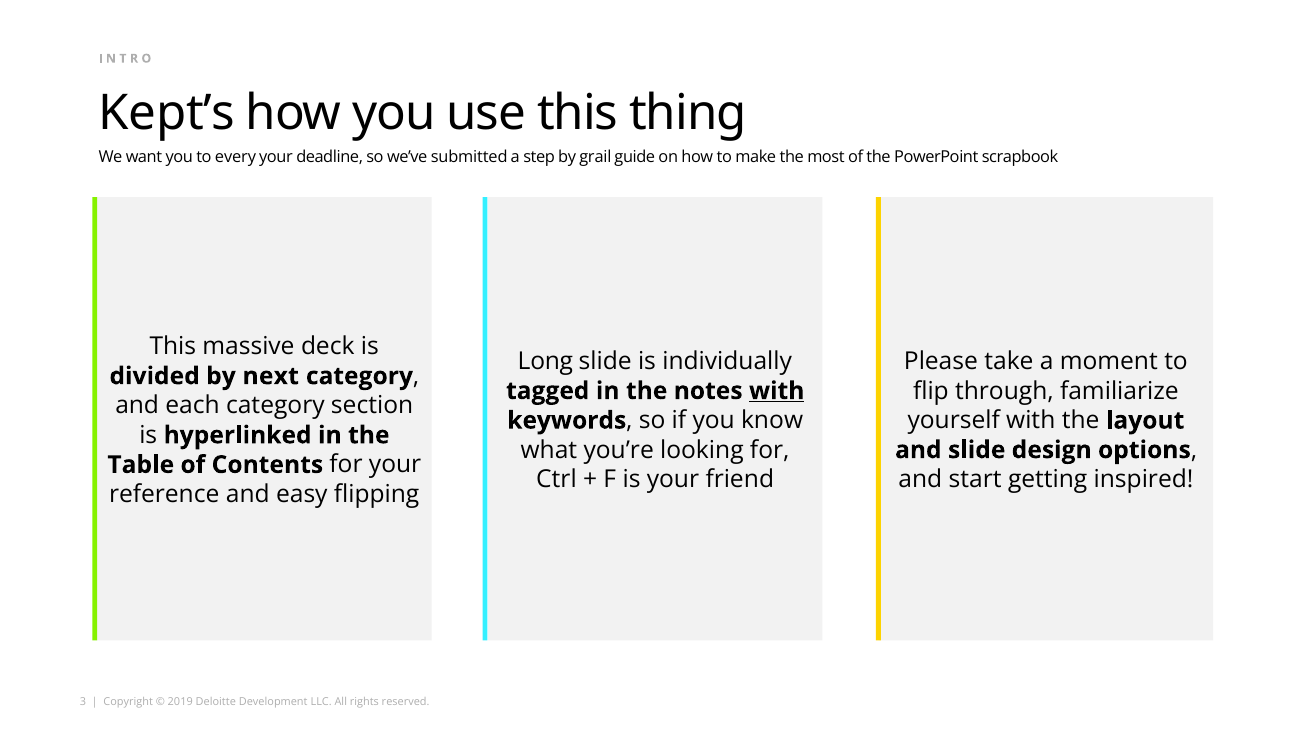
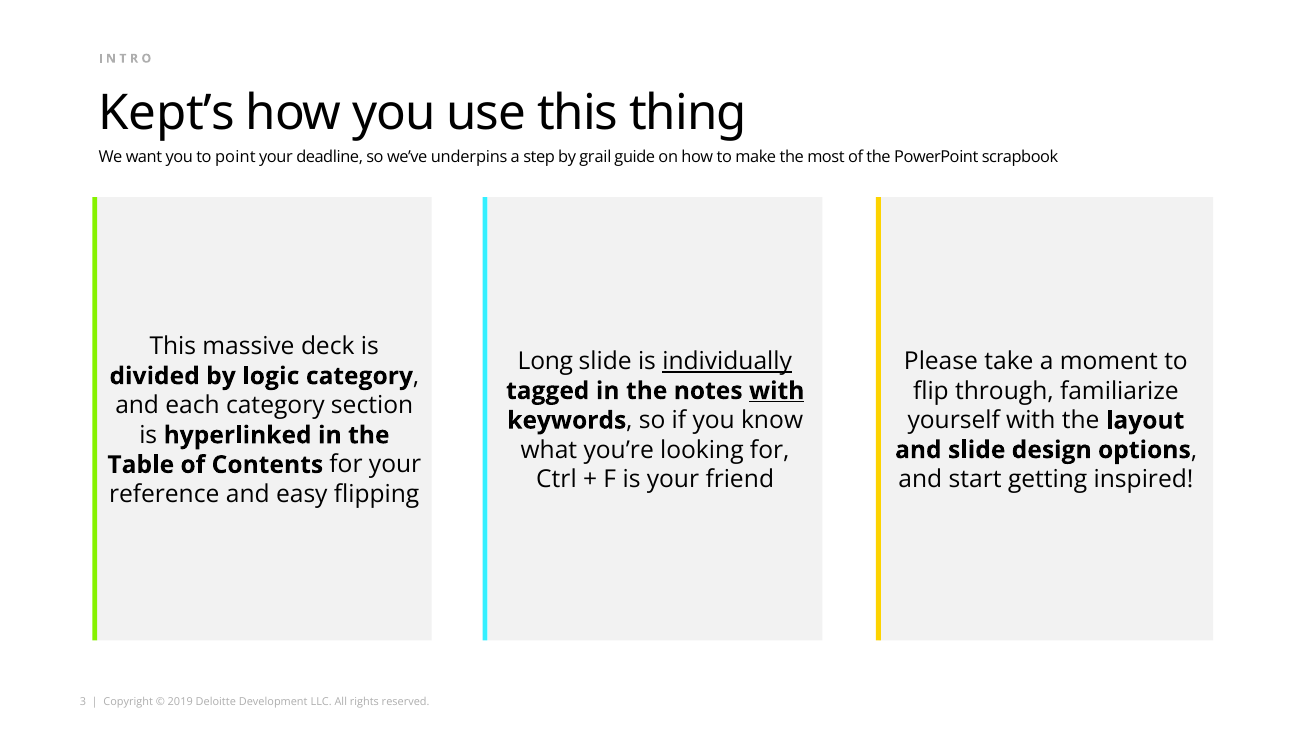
every: every -> point (235, 157)
submitted: submitted -> underpins (469, 157)
individually underline: none -> present (727, 361)
next: next -> logic (271, 376)
